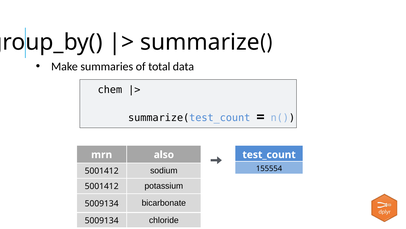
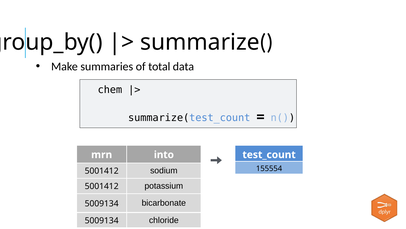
also: also -> into (164, 154)
